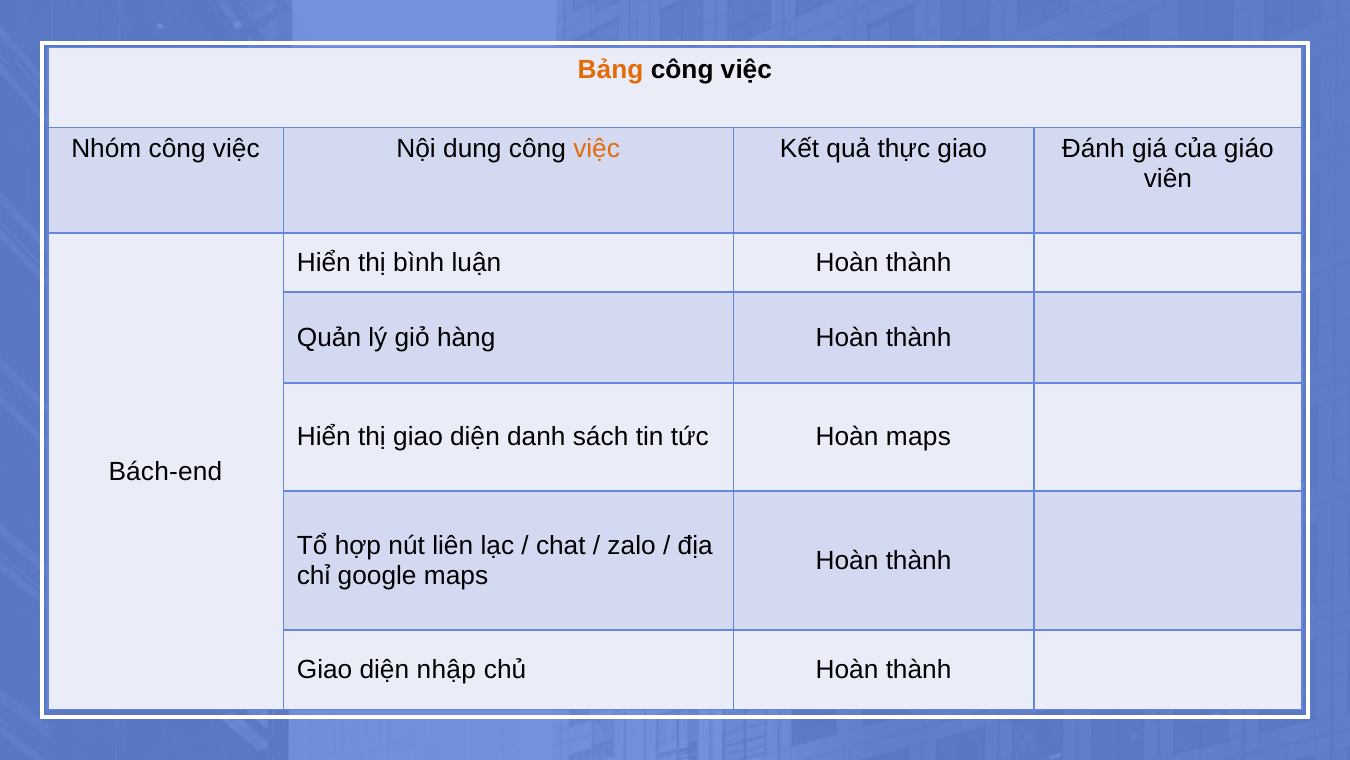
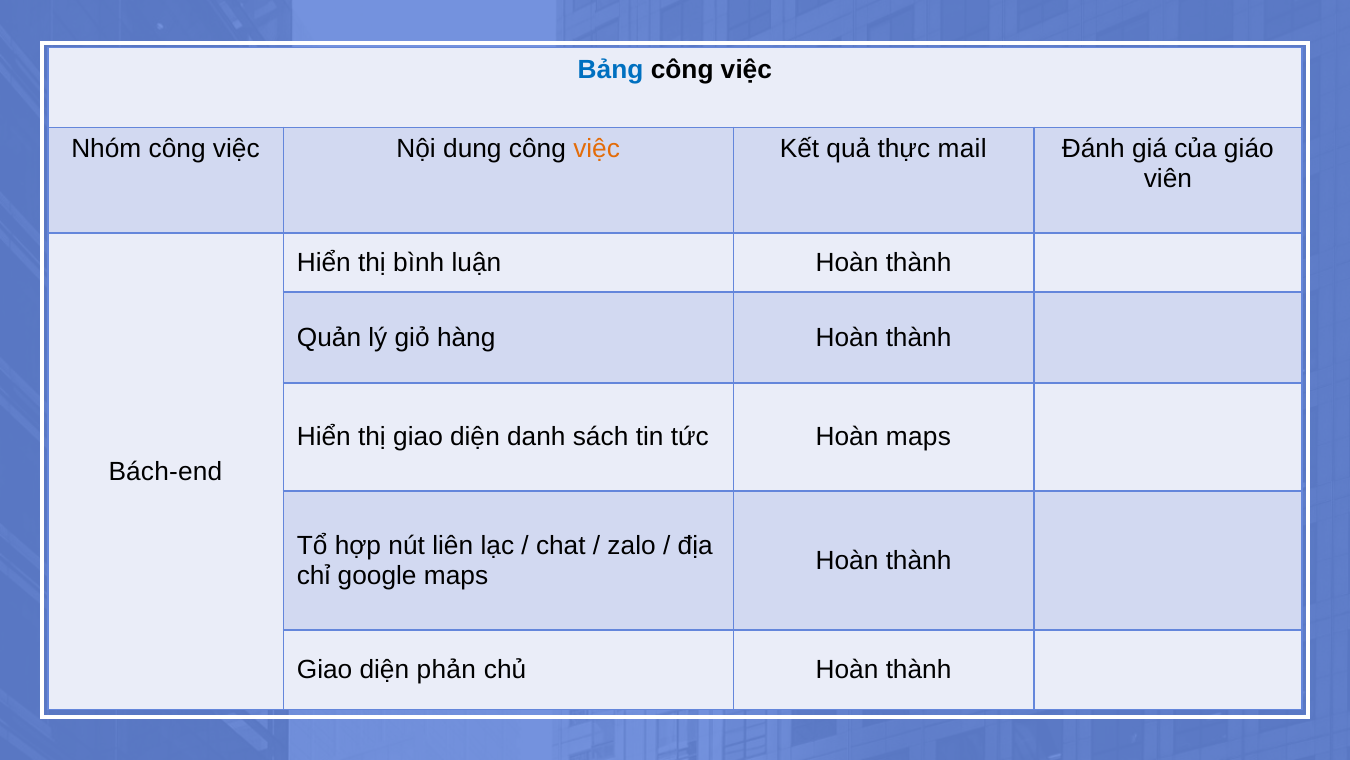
Bảng colour: orange -> blue (611, 69)
thực giao: giao -> mail (962, 149)
nhập: nhập -> phản (446, 670)
